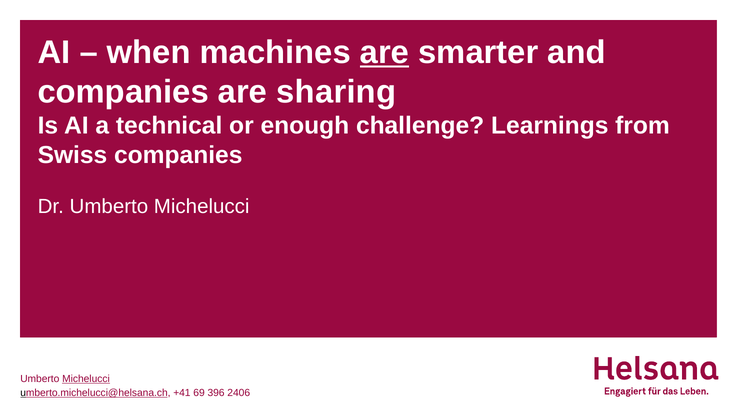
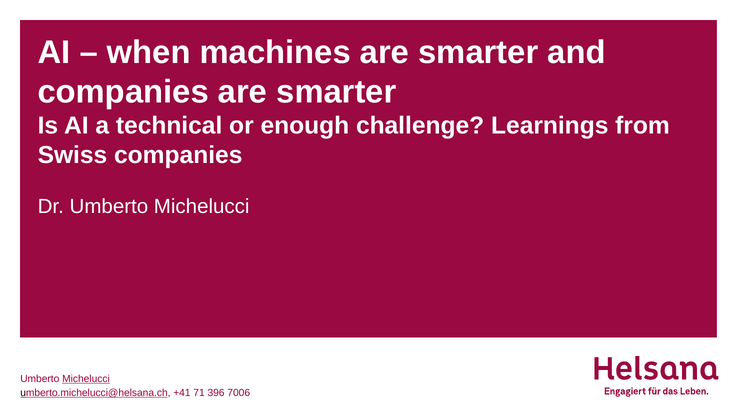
are underline: present -> none (384, 53)
companies are sharing: sharing -> smarter (336, 92)
69: 69 -> 71 (199, 393)
2406: 2406 -> 7006 (239, 393)
